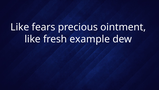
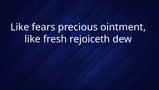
example: example -> rejoiceth (90, 39)
